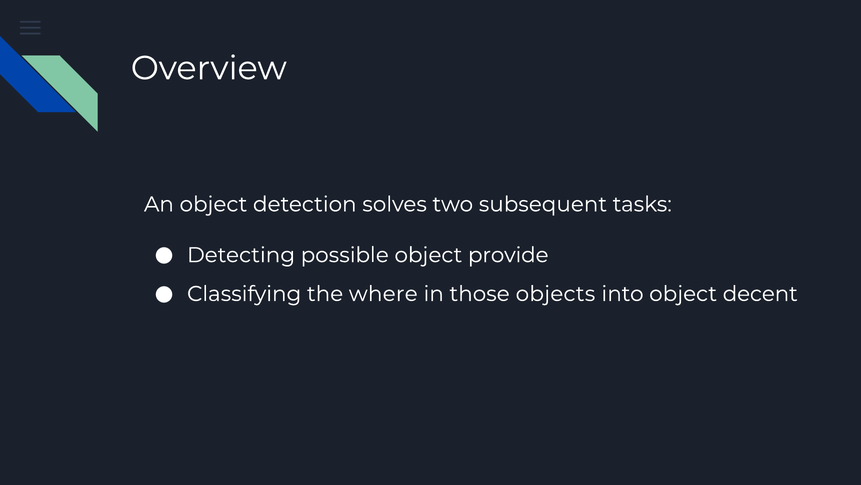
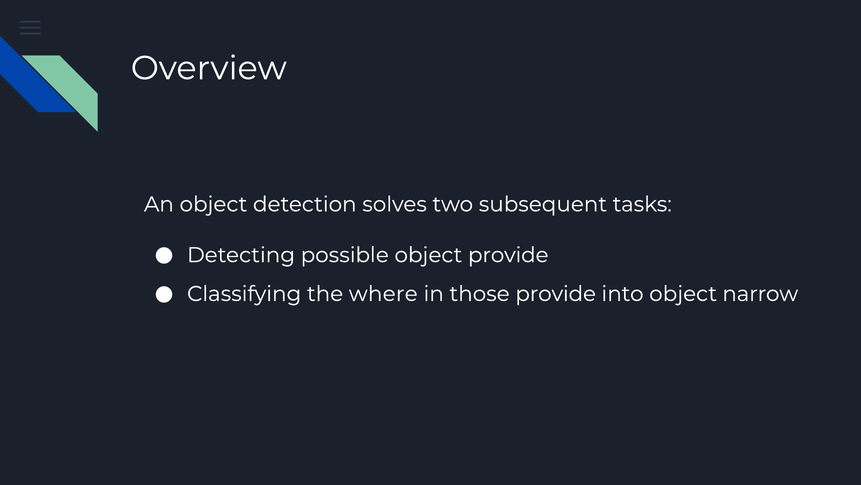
those objects: objects -> provide (556, 294)
decent: decent -> narrow (760, 294)
